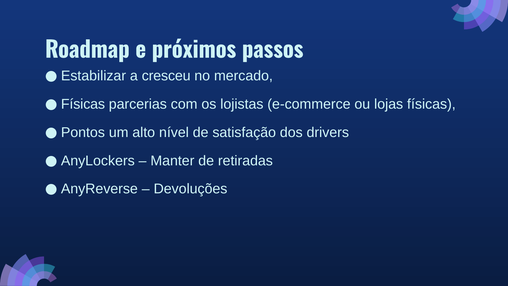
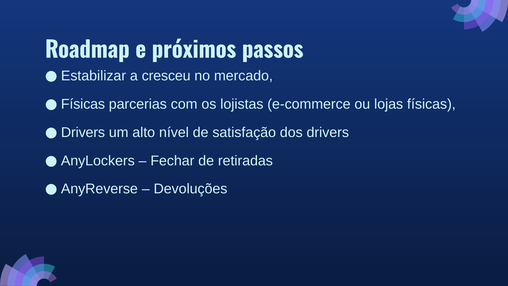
Pontos: Pontos -> Drivers (83, 132)
Manter: Manter -> Fechar (172, 161)
